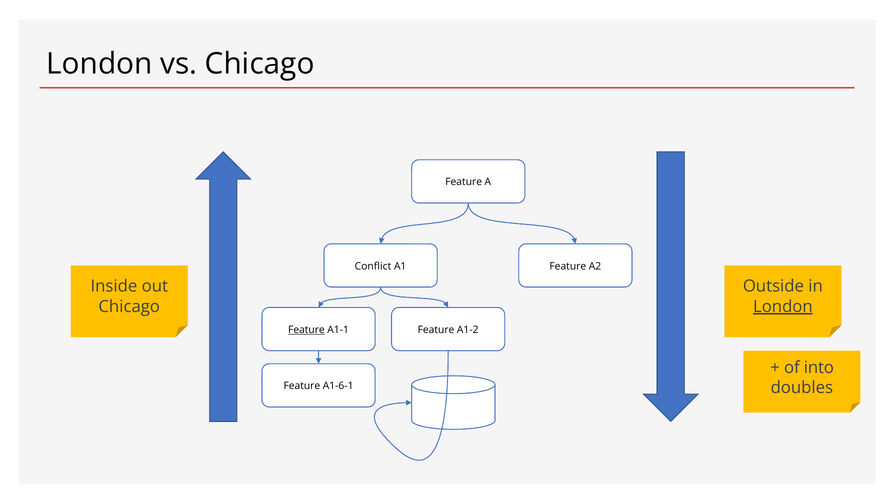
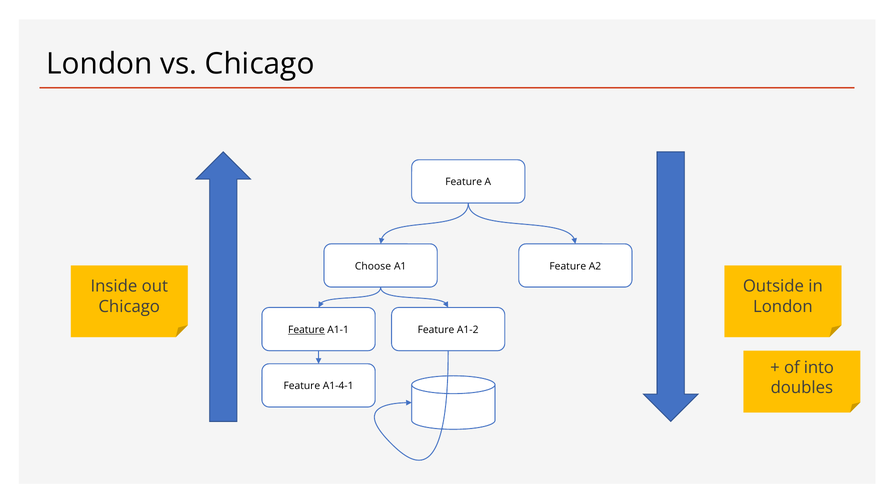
Conflict: Conflict -> Choose (373, 266)
London underline: present -> none (783, 306)
A1-6-1: A1-6-1 -> A1-4-1 (338, 386)
